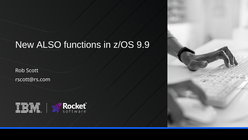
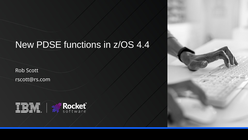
ALSO: ALSO -> PDSE (49, 45)
9.9: 9.9 -> 4.4 (143, 45)
